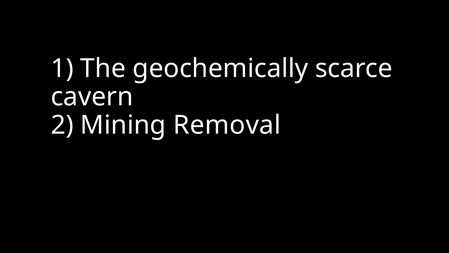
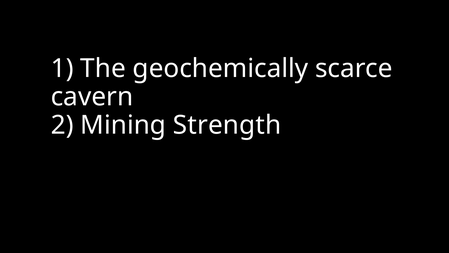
Removal: Removal -> Strength (227, 125)
